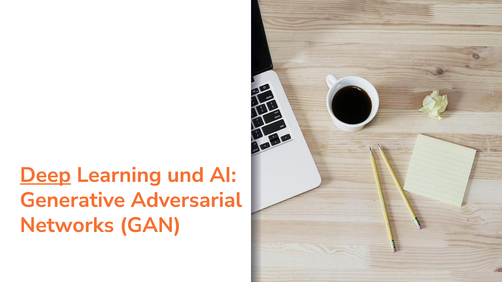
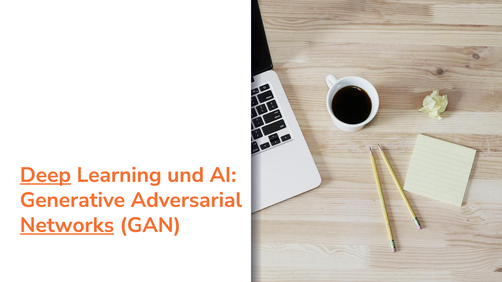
Networks underline: none -> present (67, 225)
